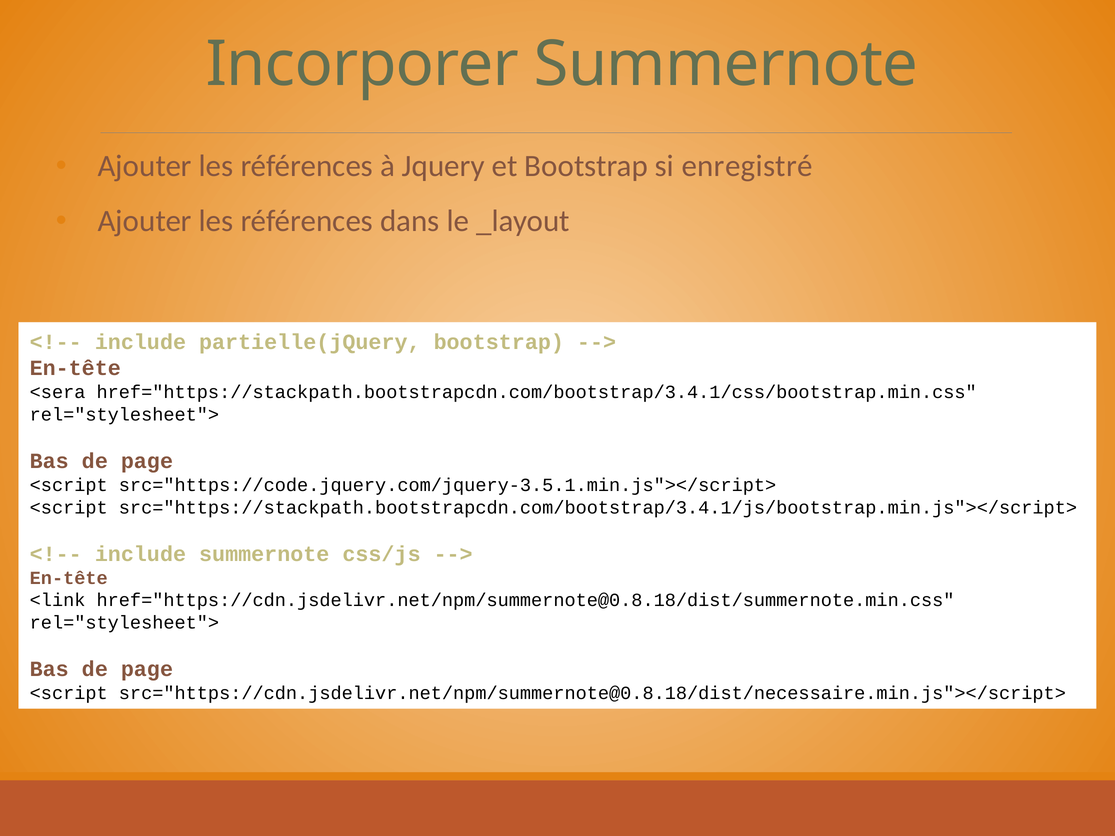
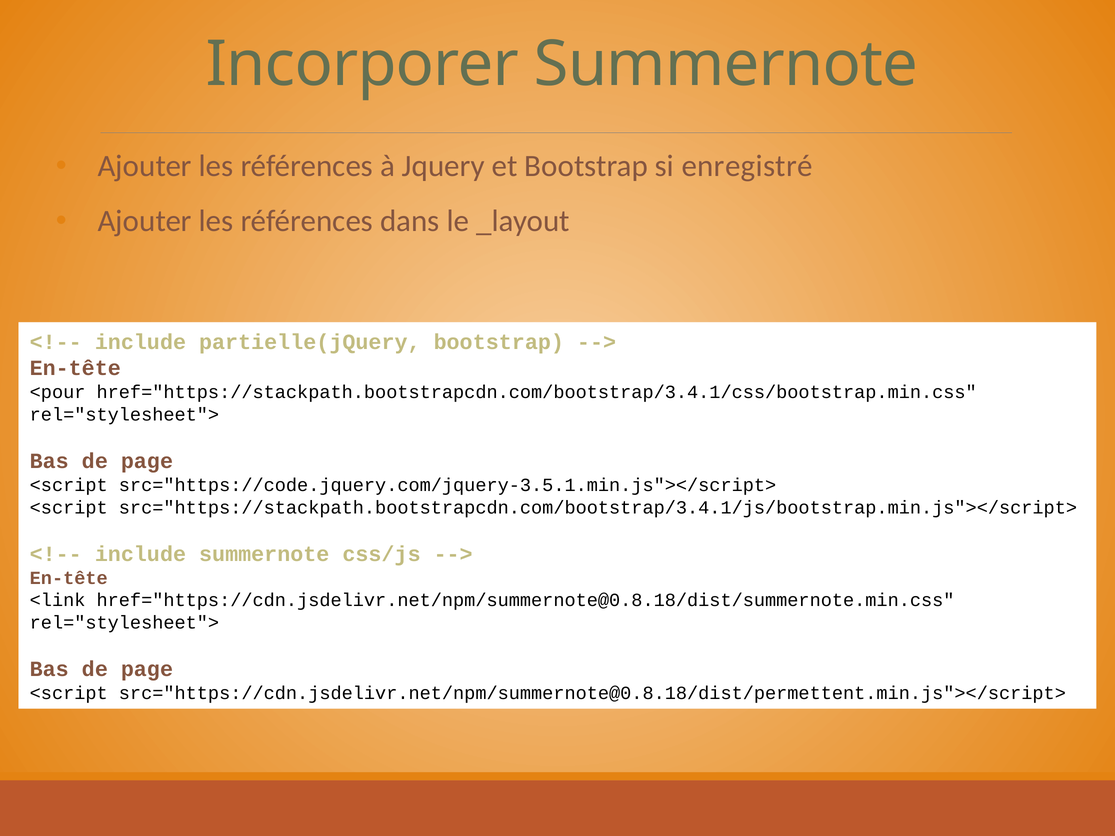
<sera: <sera -> <pour (58, 392)
src="https://cdn.jsdelivr.net/npm/summernote@0.8.18/dist/necessaire.min.js"></script>: src="https://cdn.jsdelivr.net/npm/summernote@0.8.18/dist/necessaire.min.js"></script> -> src="https://cdn.jsdelivr.net/npm/summernote@0.8.18/dist/permettent.min.js"></script> (592, 693)
